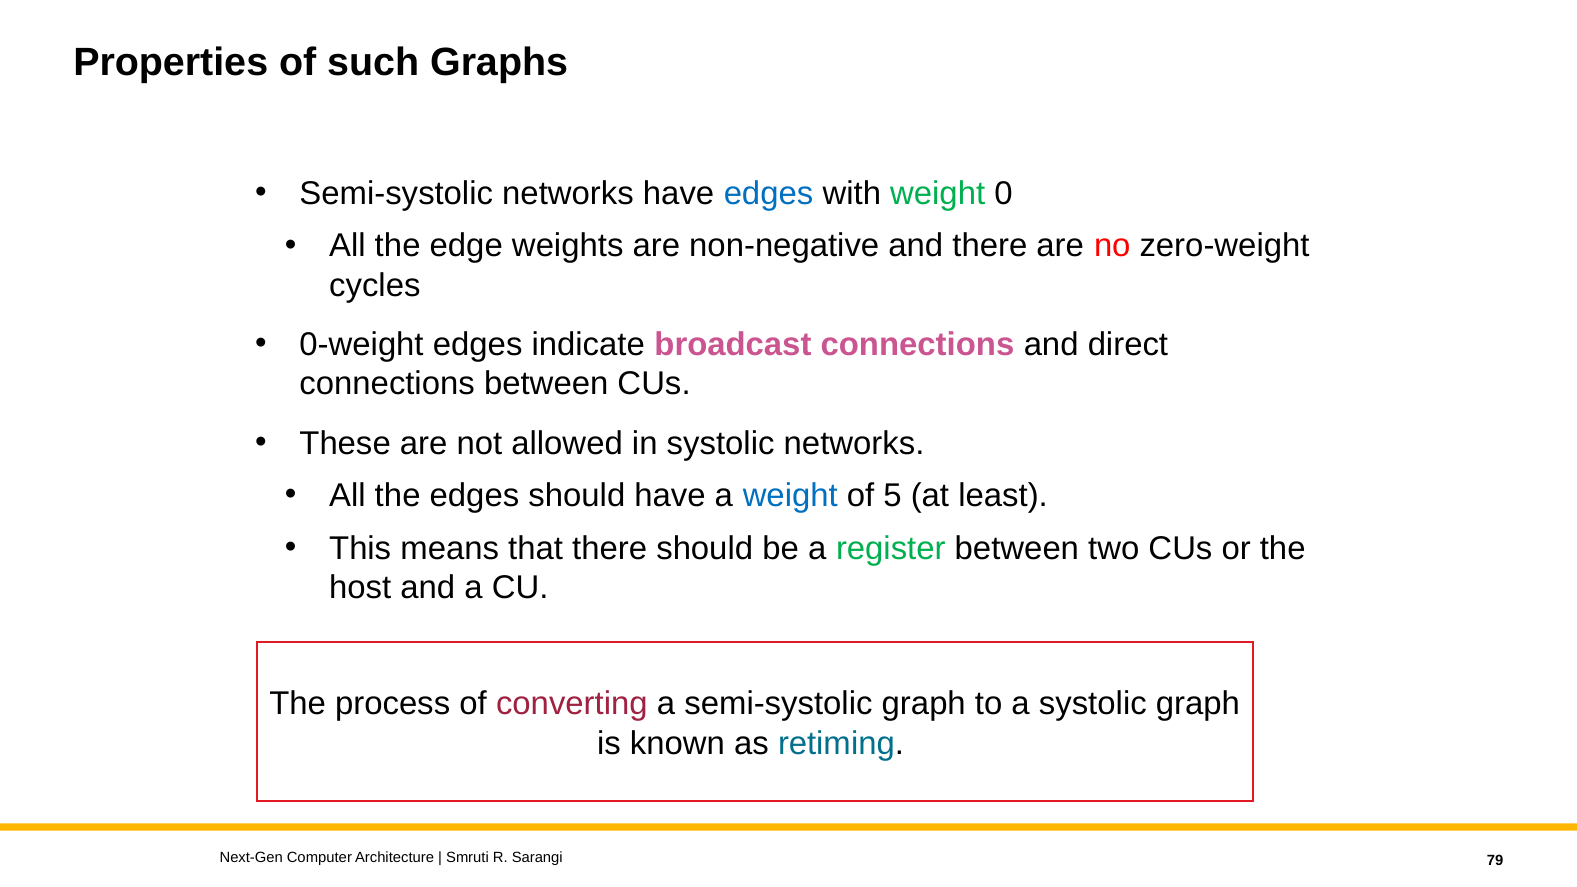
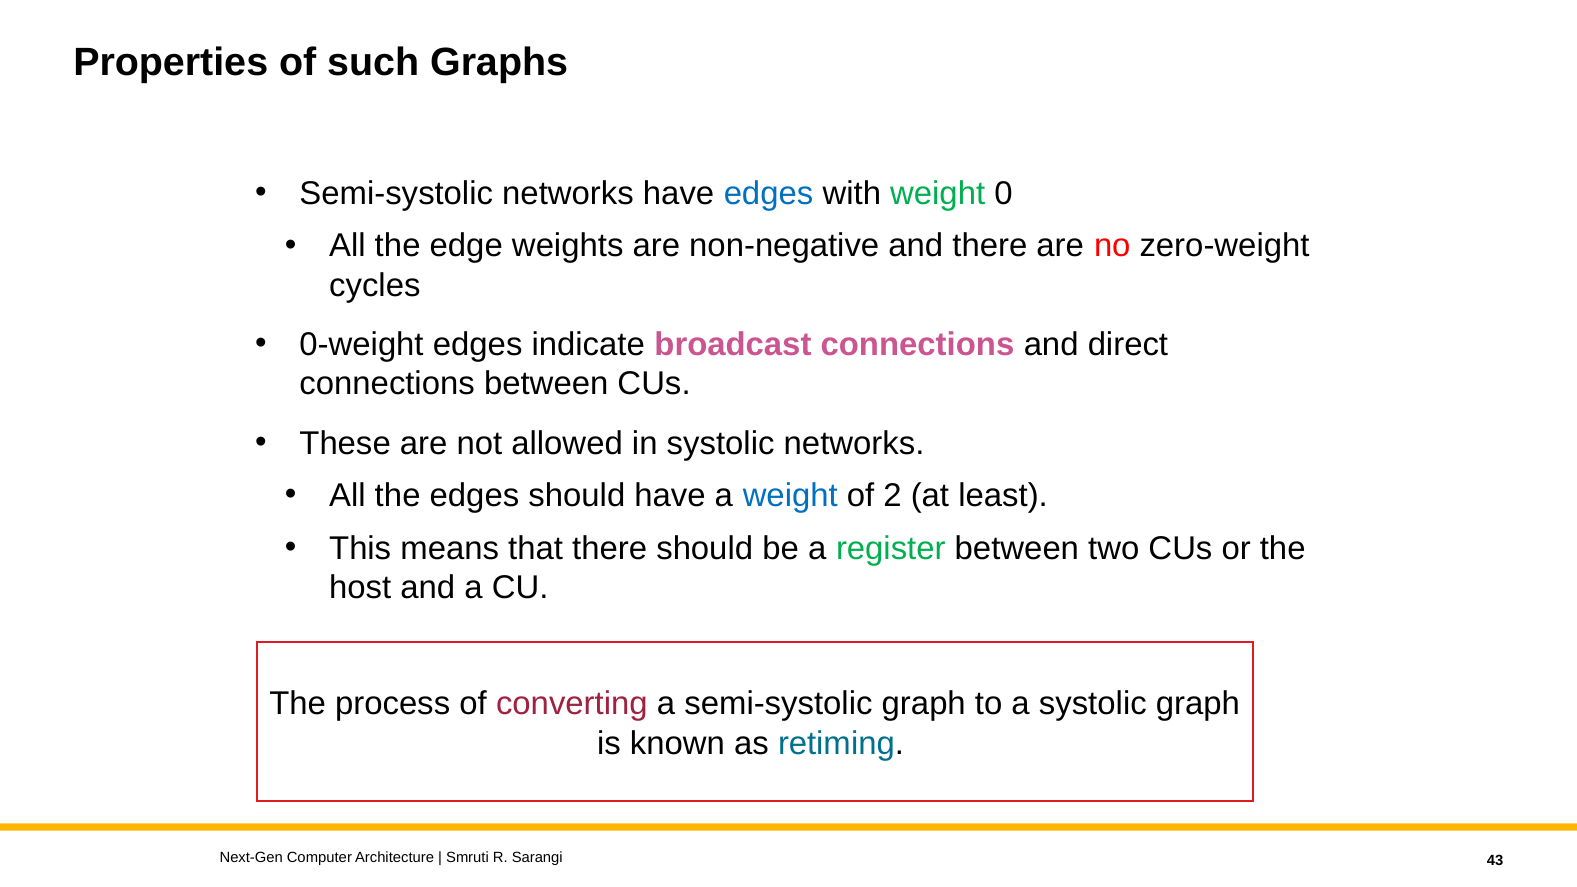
5: 5 -> 2 (893, 496)
79: 79 -> 43 (1495, 860)
